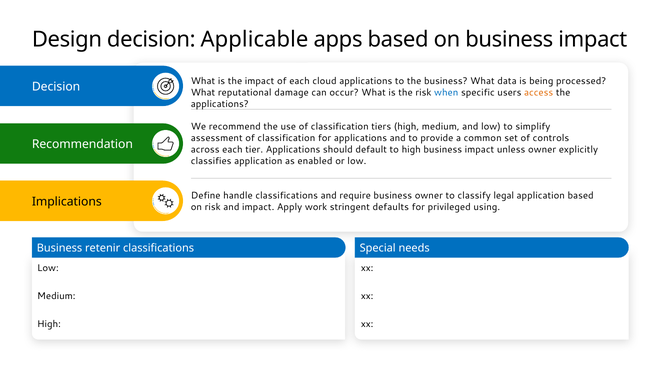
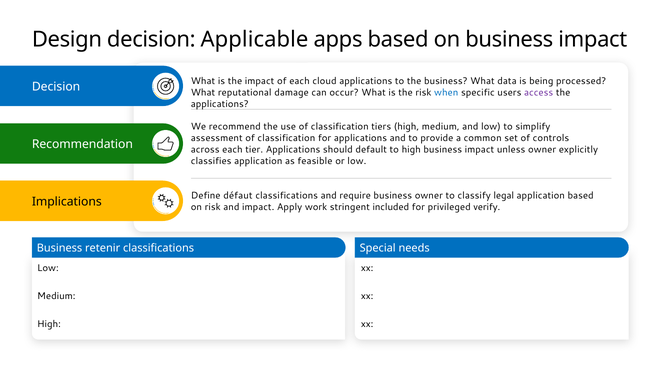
access colour: orange -> purple (539, 93)
enabled: enabled -> feasible (315, 161)
handle: handle -> défaut (238, 196)
defaults: defaults -> included (391, 207)
using: using -> verify (487, 207)
